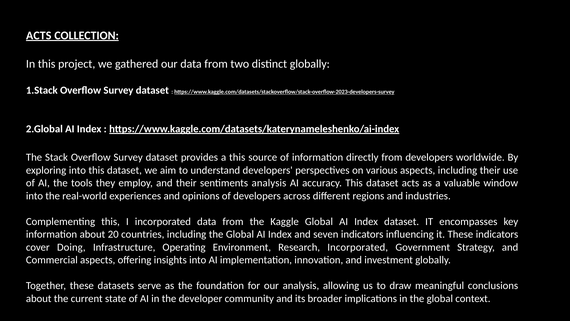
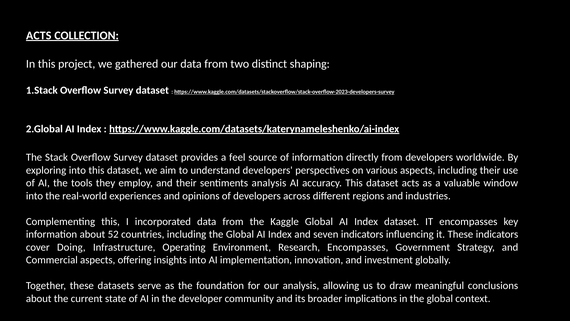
distinct globally: globally -> shaping (310, 64)
a this: this -> feel (237, 157)
20: 20 -> 52 (113, 234)
Research Incorporated: Incorporated -> Encompasses (358, 247)
